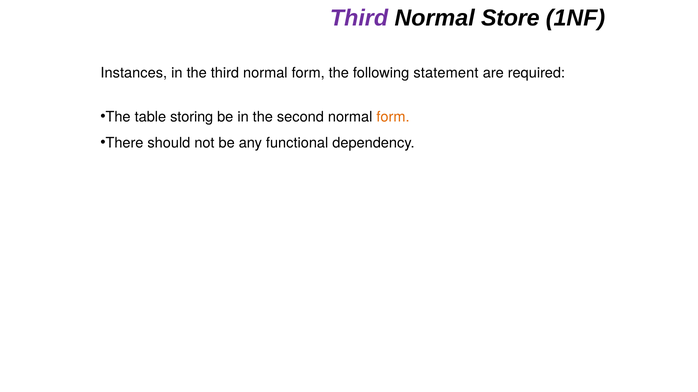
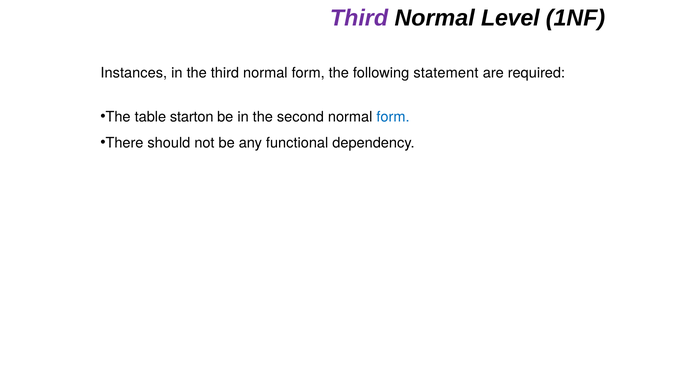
Store: Store -> Level (510, 18)
storing: storing -> starton (192, 117)
form colour: orange -> blue (393, 117)
